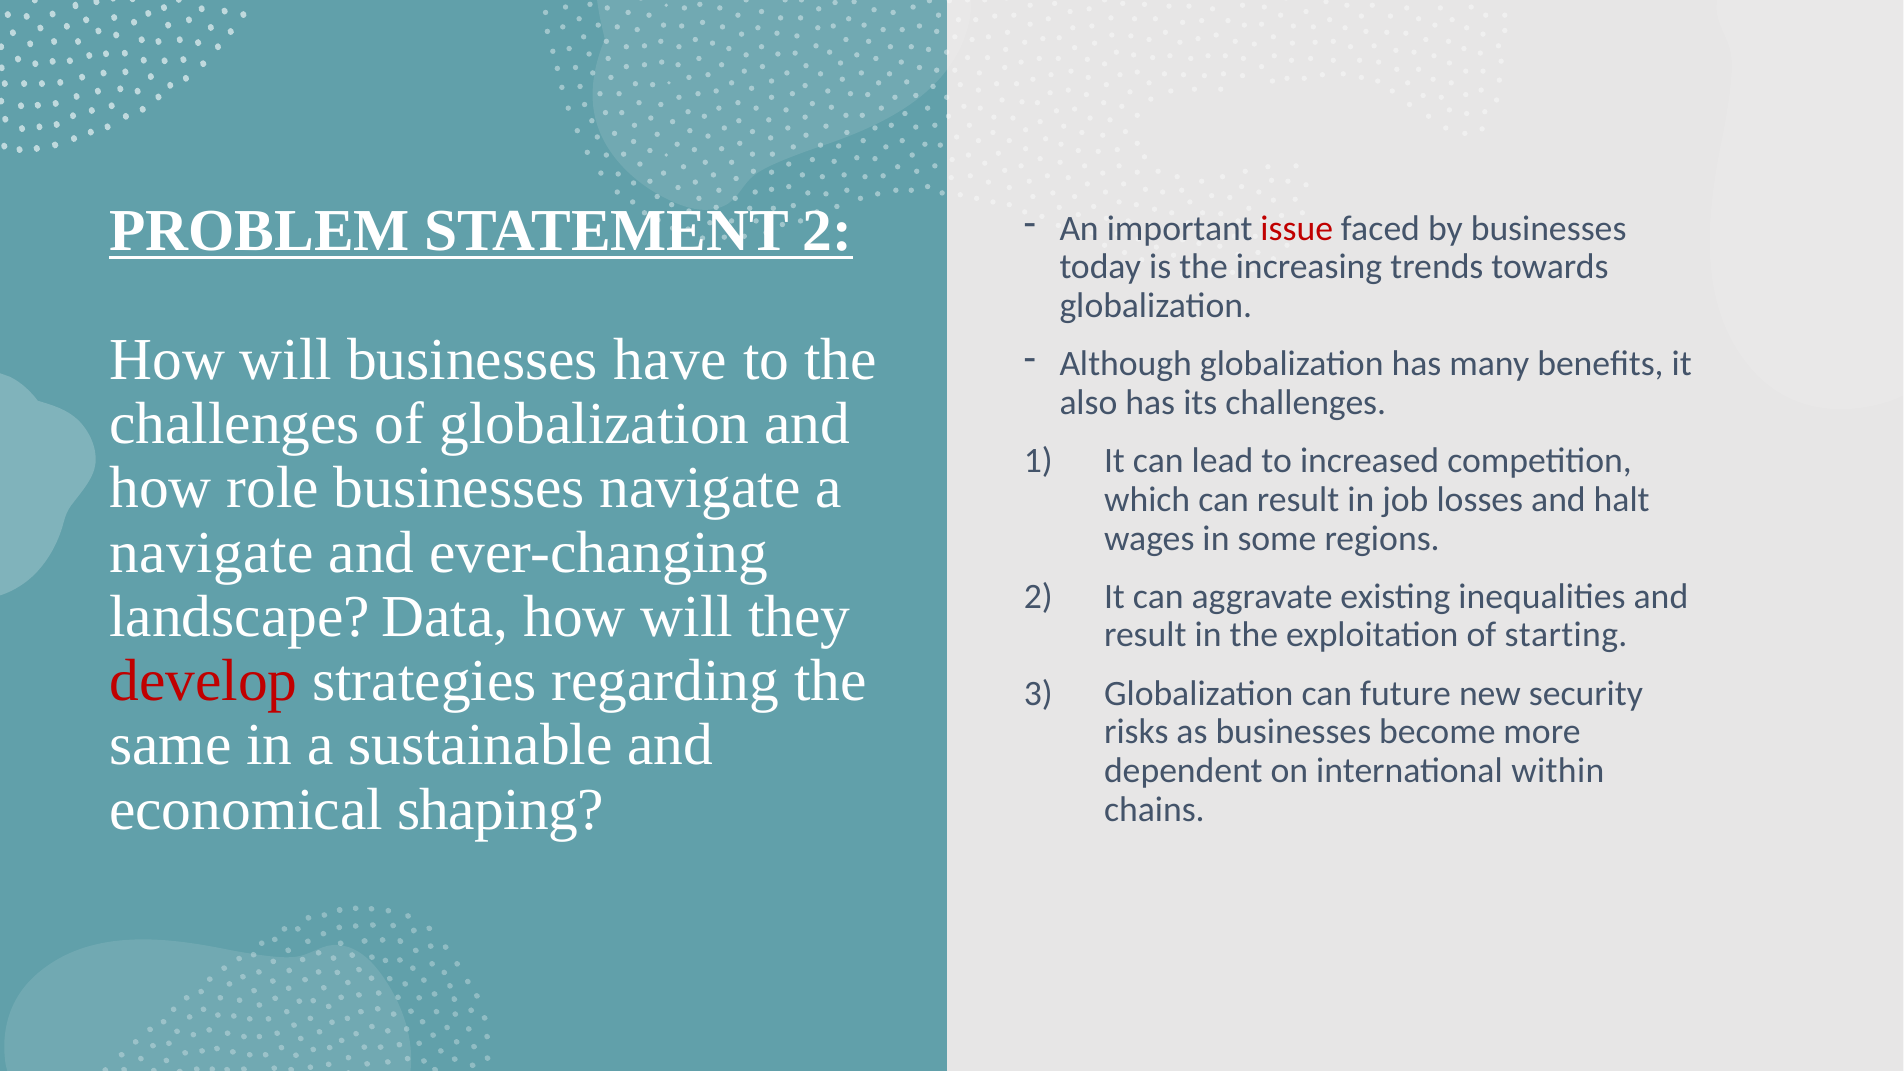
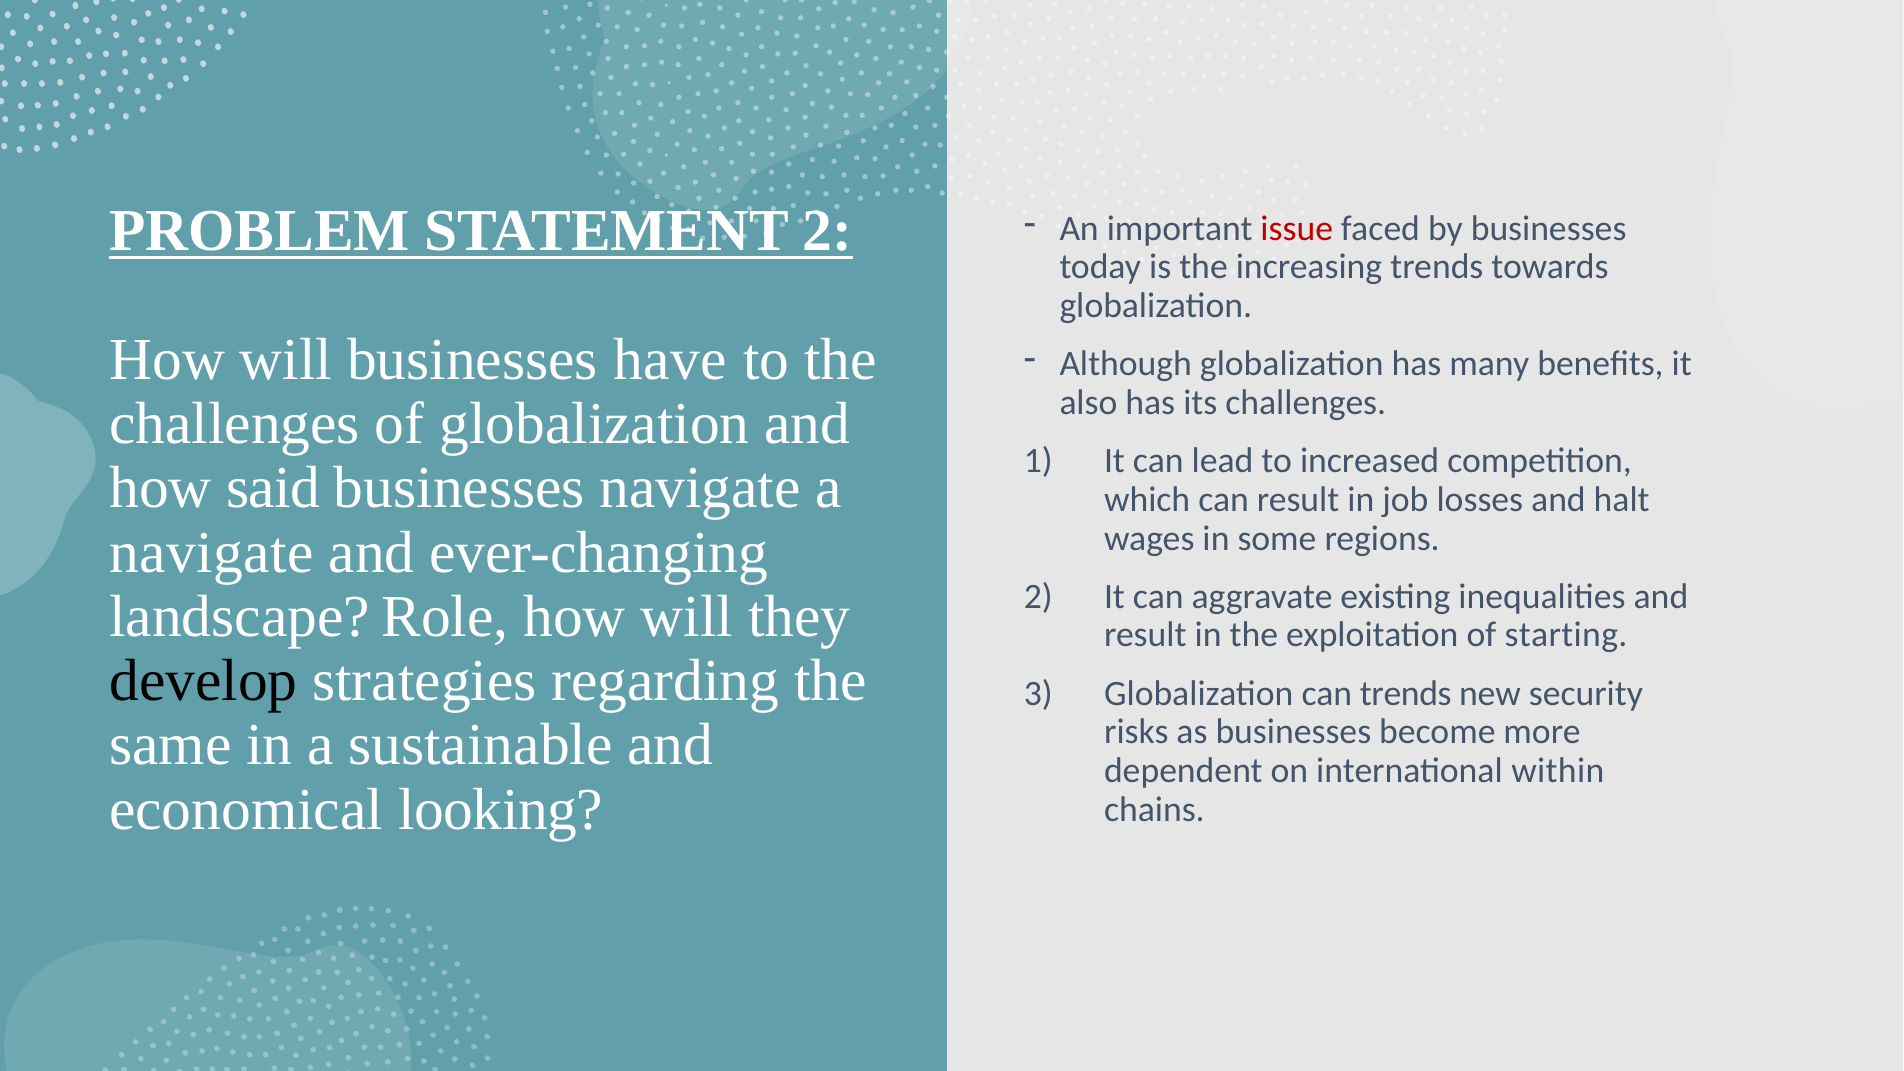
role: role -> said (273, 488)
Data: Data -> Role (445, 617)
develop colour: red -> black (204, 681)
can future: future -> trends (1406, 694)
shaping: shaping -> looking (501, 810)
